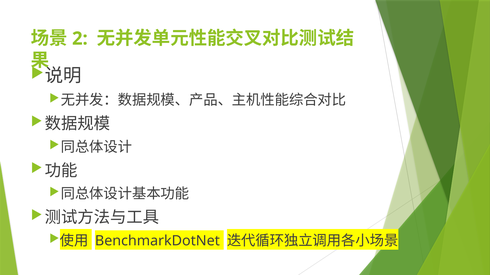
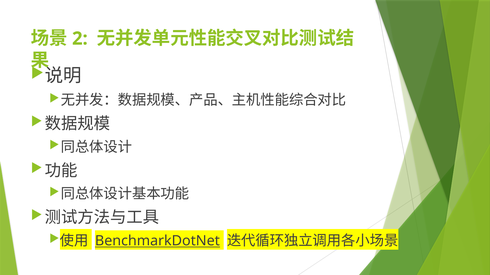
BenchmarkDotNet underline: none -> present (157, 241)
